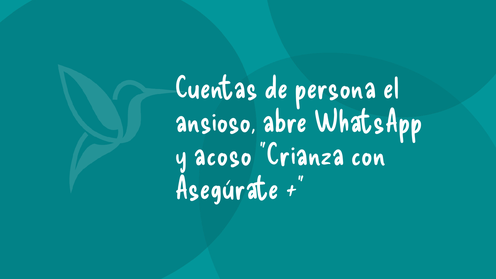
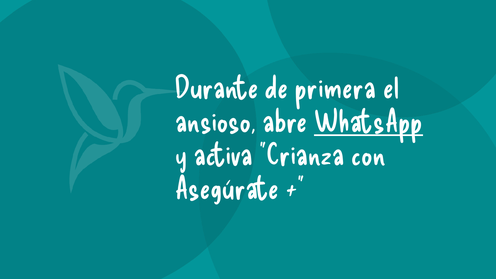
Cuentas: Cuentas -> Durante (217, 88)
persona: persona -> primera (335, 88)
WhatsApp underline: none -> present (368, 122)
acoso: acoso -> activa (223, 155)
